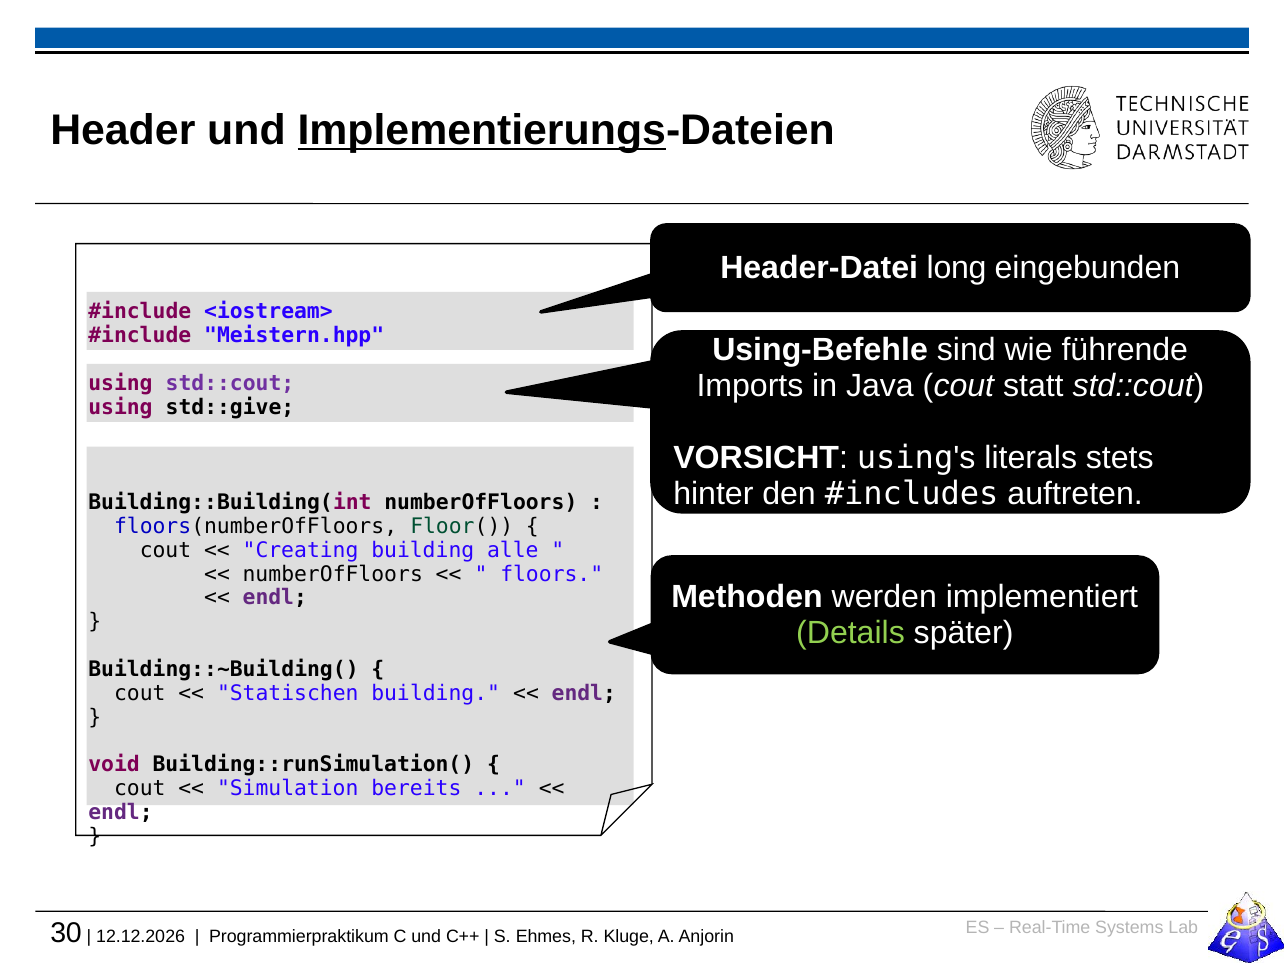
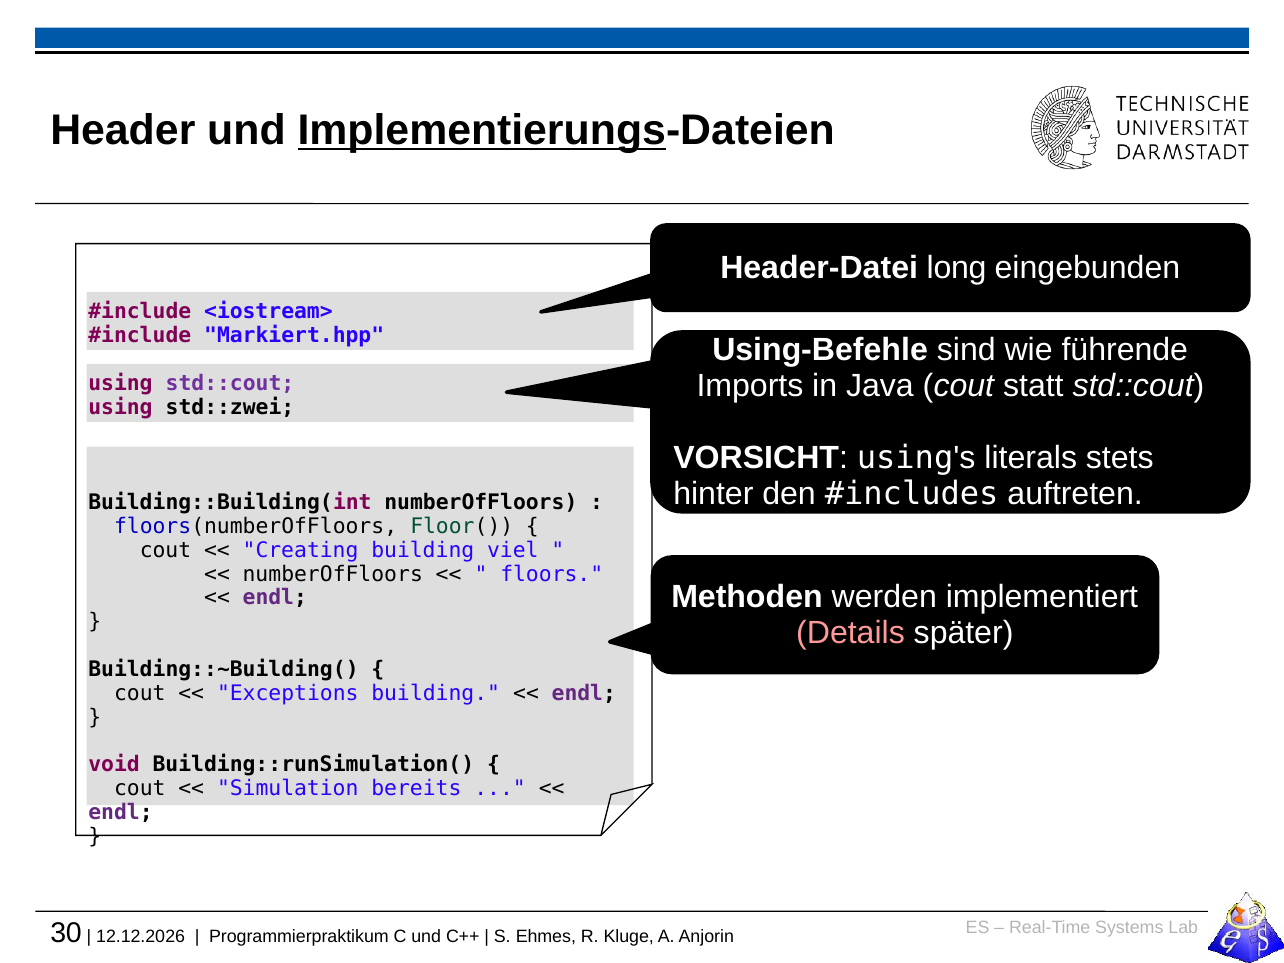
Meistern.hpp: Meistern.hpp -> Markiert.hpp (294, 335)
std::give: std::give -> std::zwei (230, 407)
alle: alle -> viel (513, 550)
Details colour: light green -> pink (851, 633)
Statischen: Statischen -> Exceptions (288, 693)
